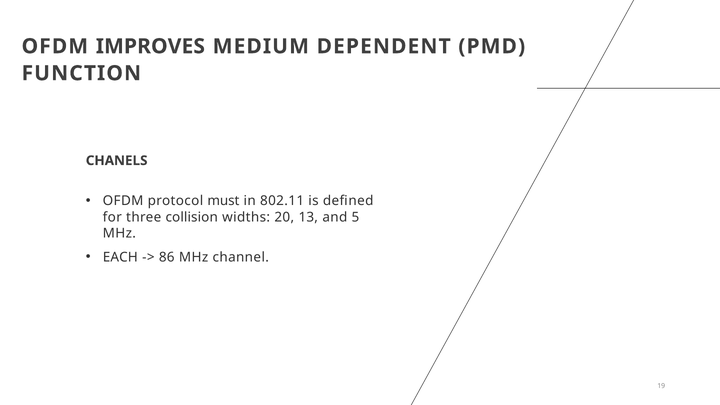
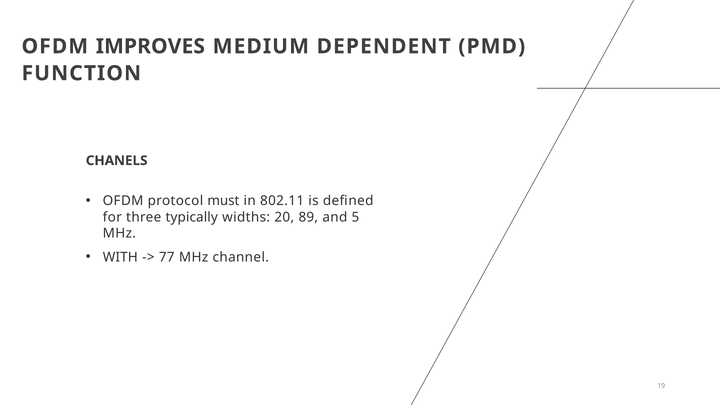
collision: collision -> typically (192, 217)
13: 13 -> 89 (308, 217)
EACH: EACH -> WITH (120, 257)
86: 86 -> 77 (167, 257)
